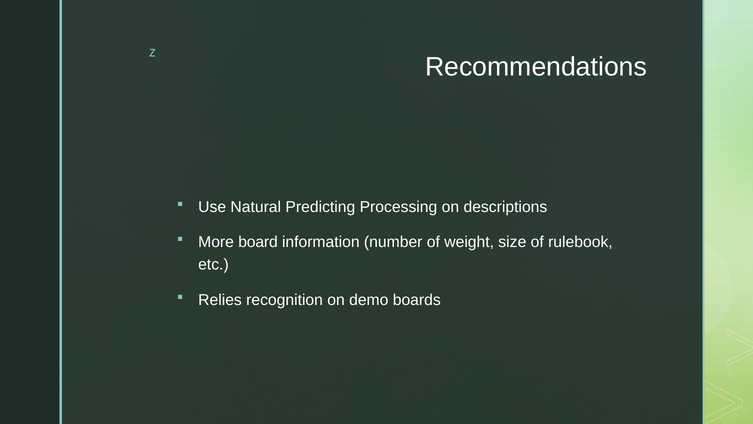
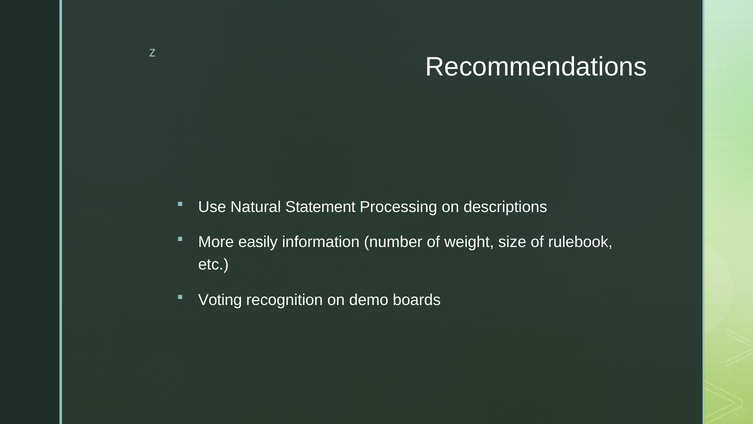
Predicting: Predicting -> Statement (320, 207)
board: board -> easily (258, 242)
Relies: Relies -> Voting (220, 300)
